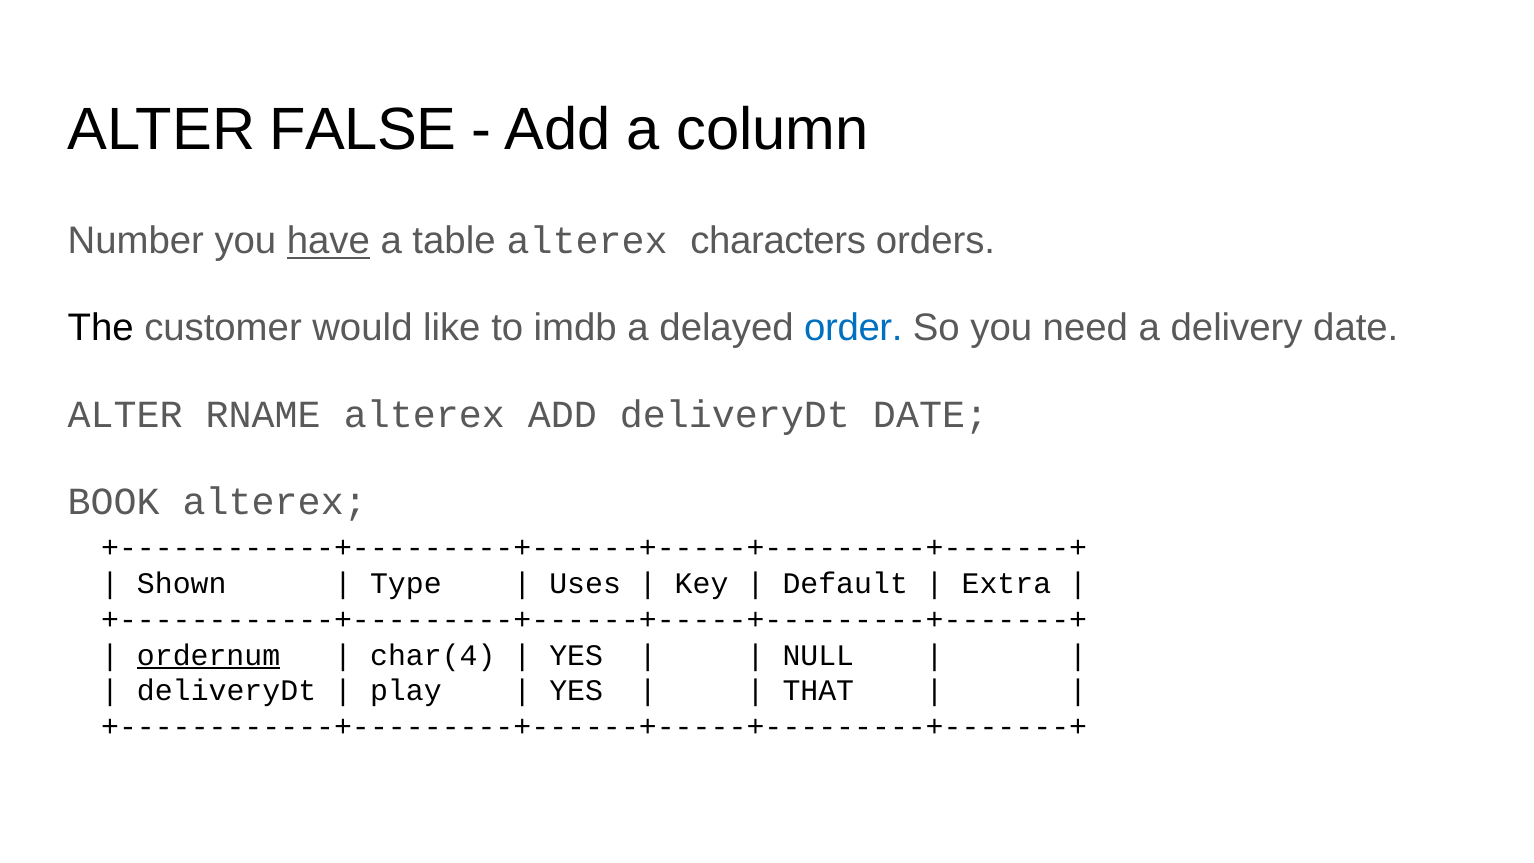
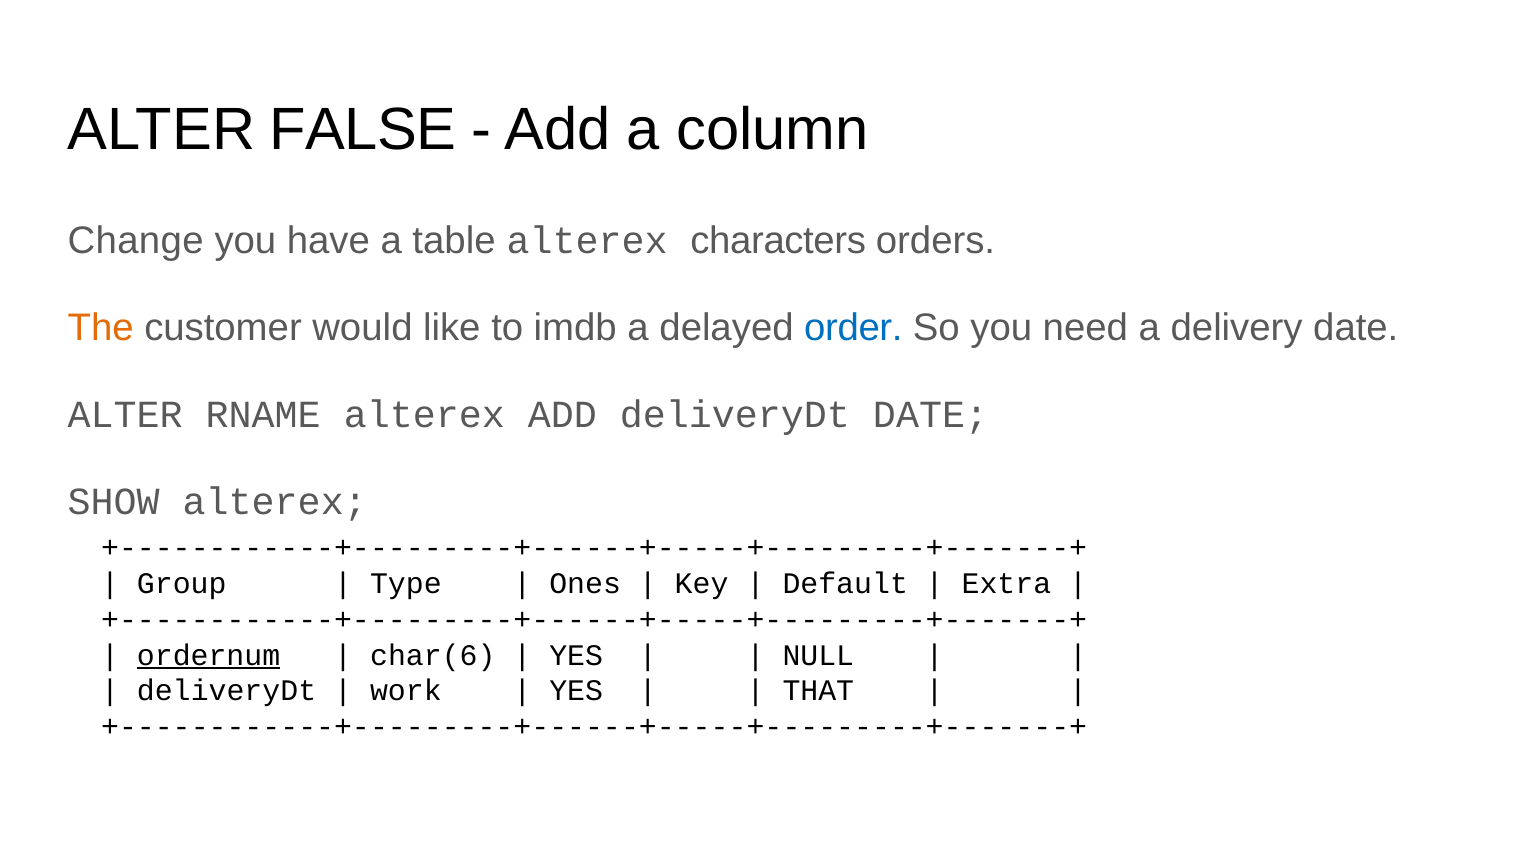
Number: Number -> Change (136, 241)
have underline: present -> none (328, 241)
The colour: black -> orange (101, 328)
BOOK: BOOK -> SHOW (114, 502)
Shown: Shown -> Group (182, 584)
Uses: Uses -> Ones (585, 584)
char(4: char(4 -> char(6 (433, 655)
play: play -> work (406, 691)
